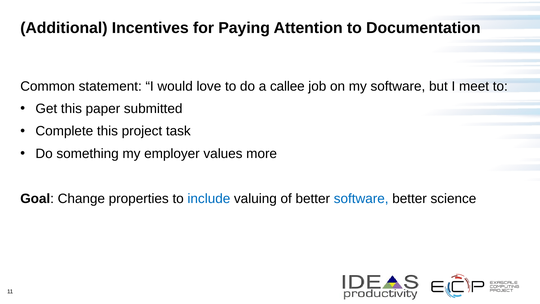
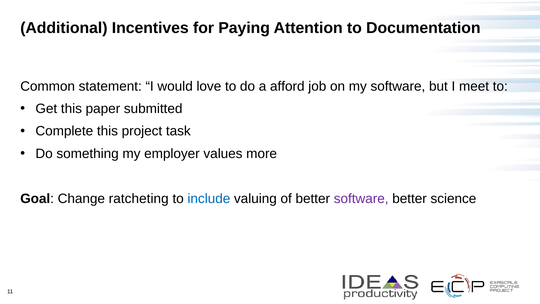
callee: callee -> afford (287, 86)
properties: properties -> ratcheting (139, 198)
software colour: blue -> purple (361, 198)
